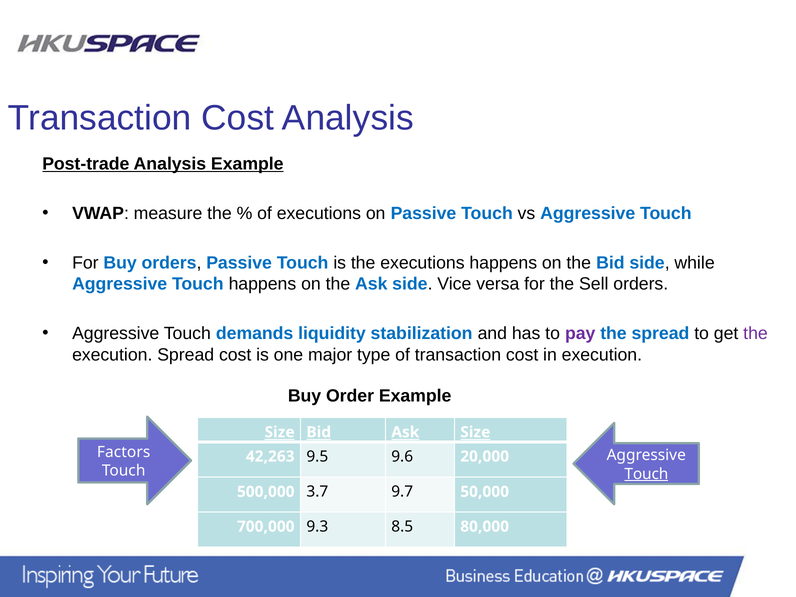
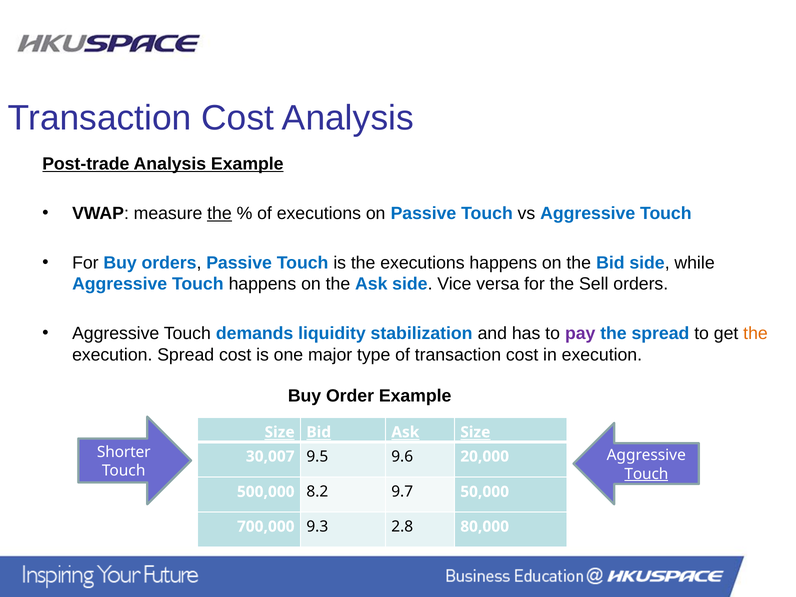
the underline: none -> present (219, 213)
the colour: purple -> orange (756, 334)
Factors: Factors -> Shorter (124, 452)
42,263: 42,263 -> 30,007 (270, 456)
3.7: 3.7 -> 8.2 (317, 492)
8.5: 8.5 -> 2.8 (402, 527)
